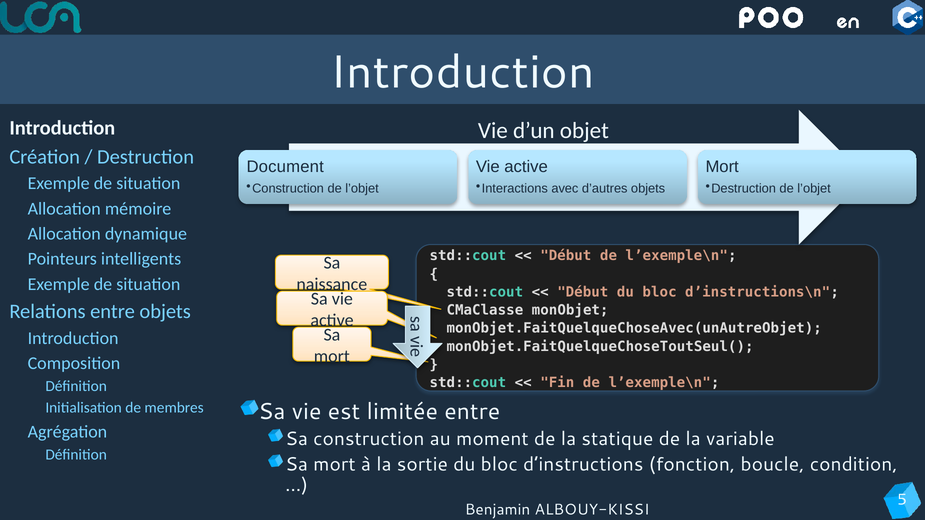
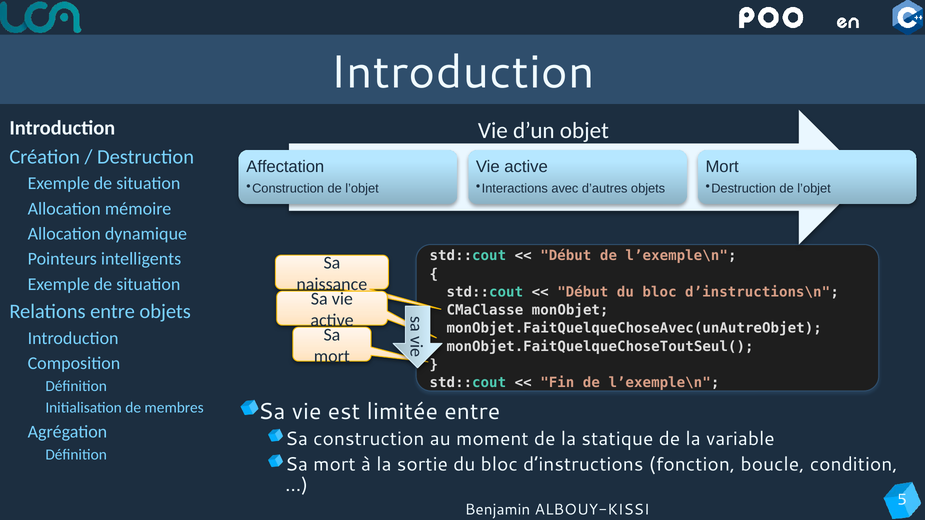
Document: Document -> Affectation (285, 167)
